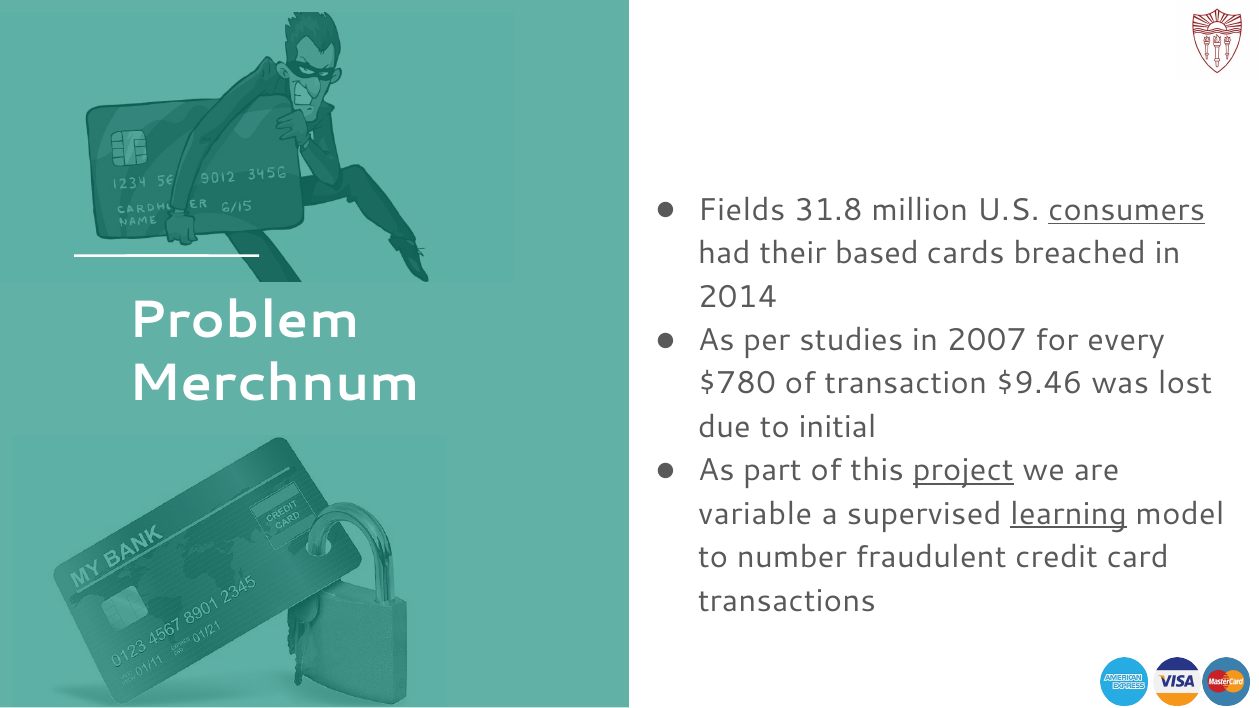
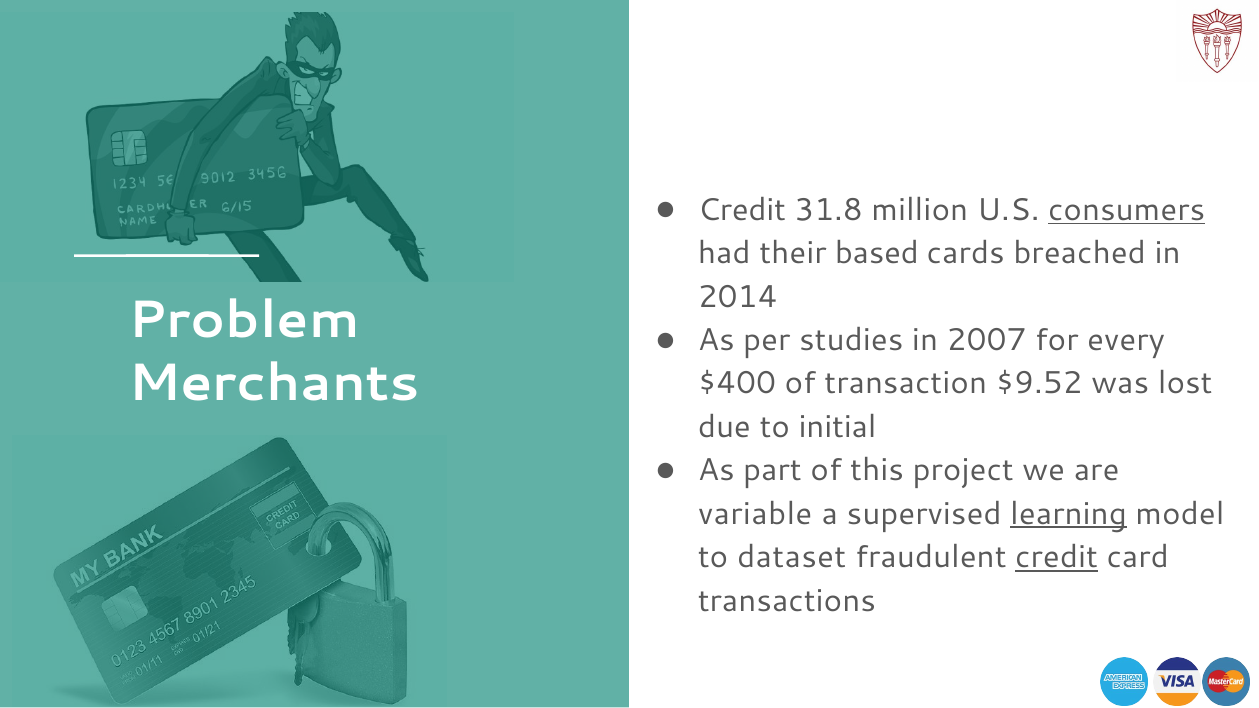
Fields: Fields -> Credit (742, 210)
Merchnum: Merchnum -> Merchants (274, 384)
$780: $780 -> $400 (737, 384)
$9.46: $9.46 -> $9.52 (1039, 384)
project underline: present -> none (963, 471)
number: number -> dataset (792, 557)
credit underline: none -> present (1057, 557)
